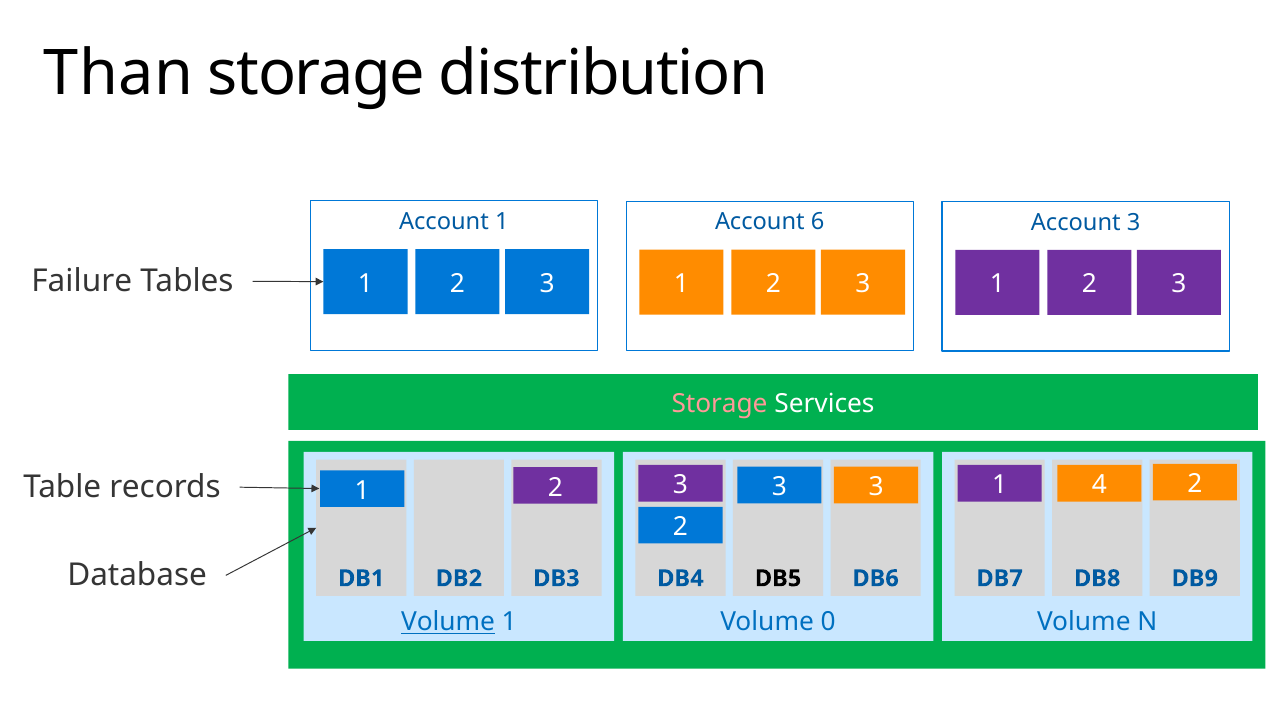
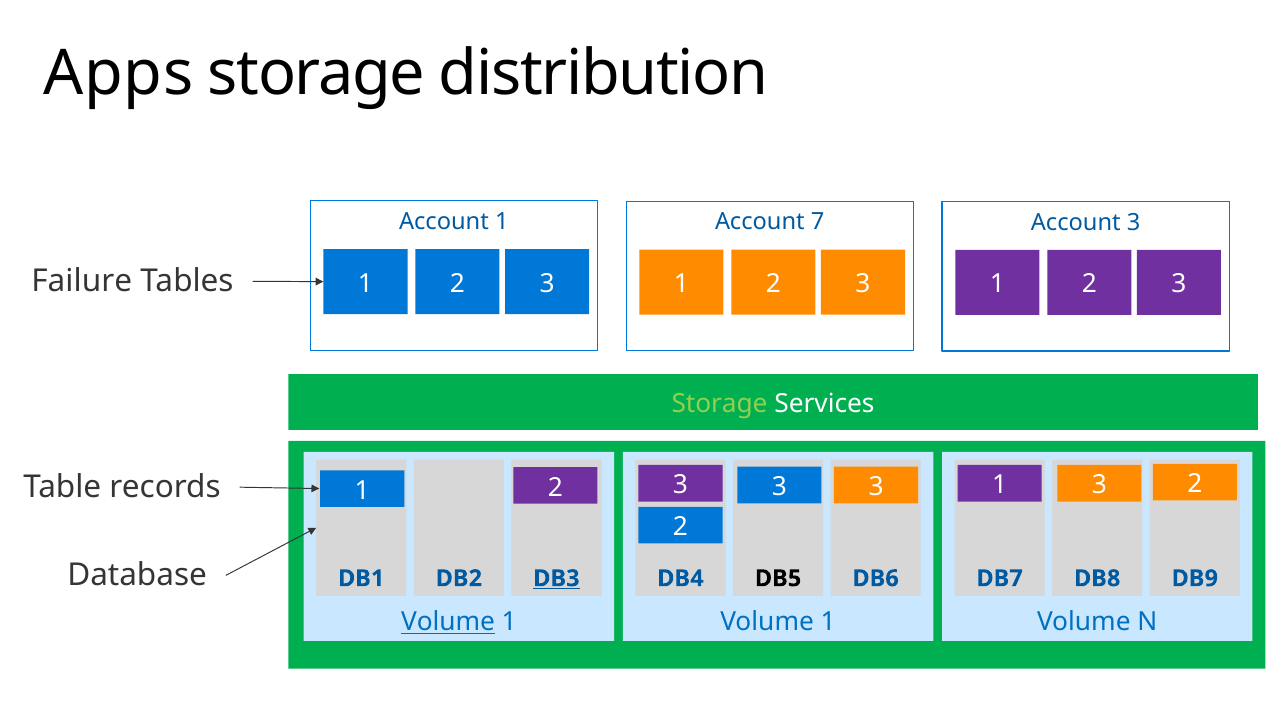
Than: Than -> Apps (119, 74)
6: 6 -> 7 (818, 222)
Storage colour: pink -> light green (720, 404)
1 4: 4 -> 3 (1099, 485)
DB3 underline: none -> present (556, 579)
0: 0 -> 1 (828, 622)
